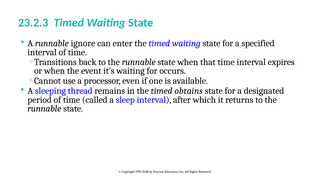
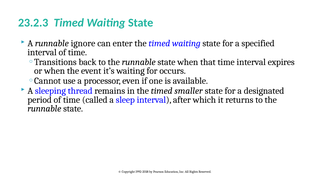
obtains: obtains -> smaller (189, 91)
